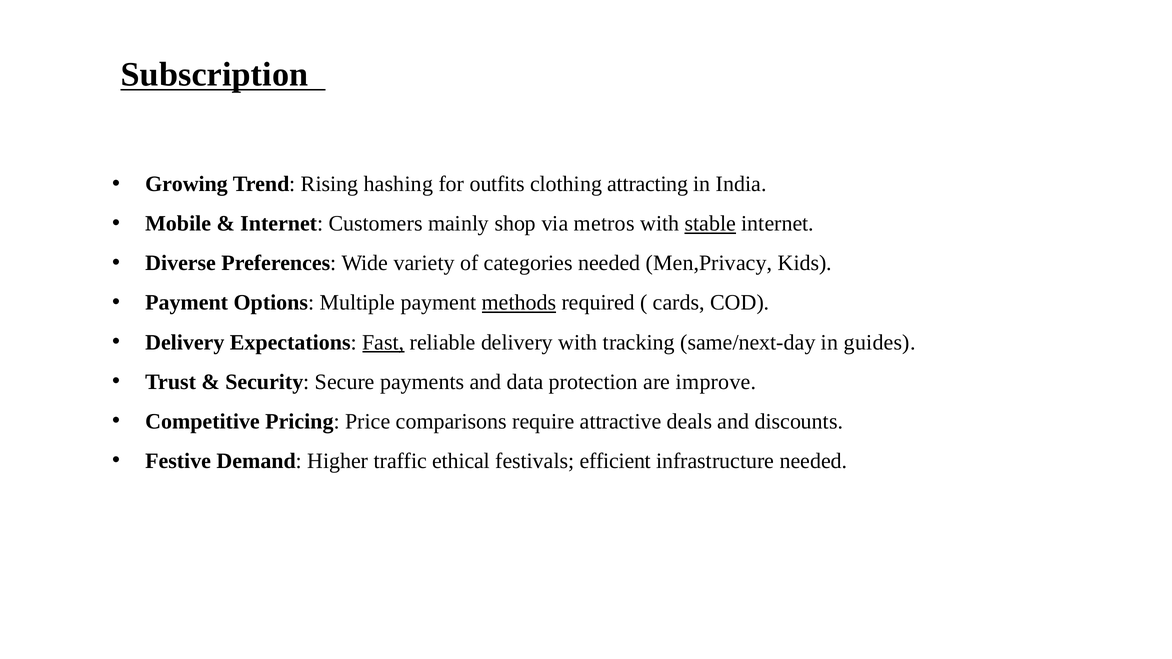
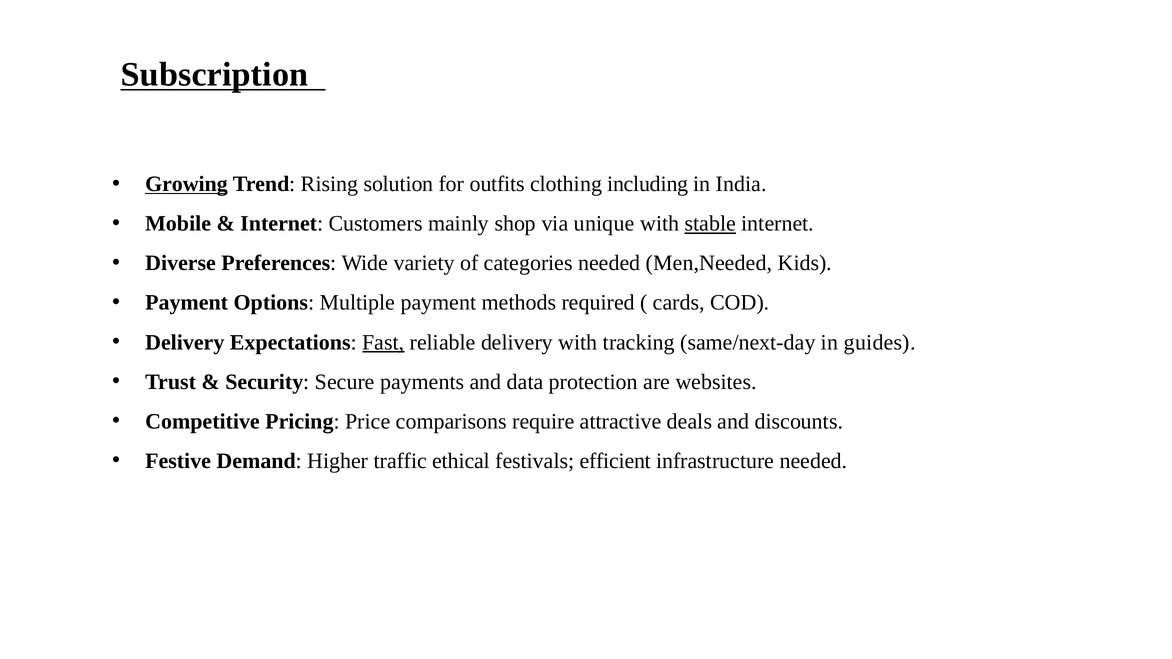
Growing underline: none -> present (186, 184)
hashing: hashing -> solution (399, 184)
attracting: attracting -> including (648, 184)
metros: metros -> unique (604, 224)
Men,Privacy: Men,Privacy -> Men,Needed (709, 263)
methods underline: present -> none (519, 303)
improve: improve -> websites (716, 382)
